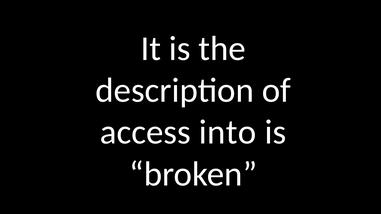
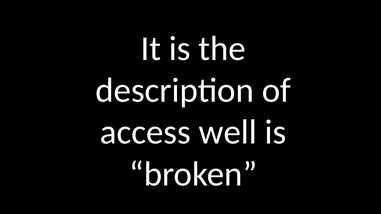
into: into -> well (228, 132)
